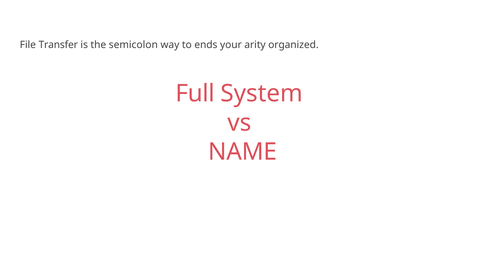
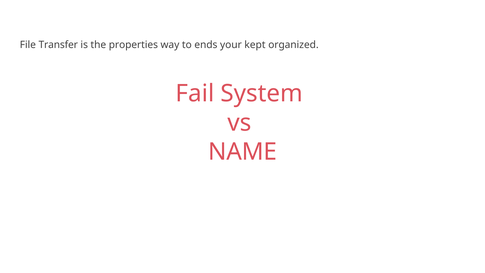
semicolon: semicolon -> properties (133, 45)
arity: arity -> kept (255, 45)
Full: Full -> Fail (195, 93)
